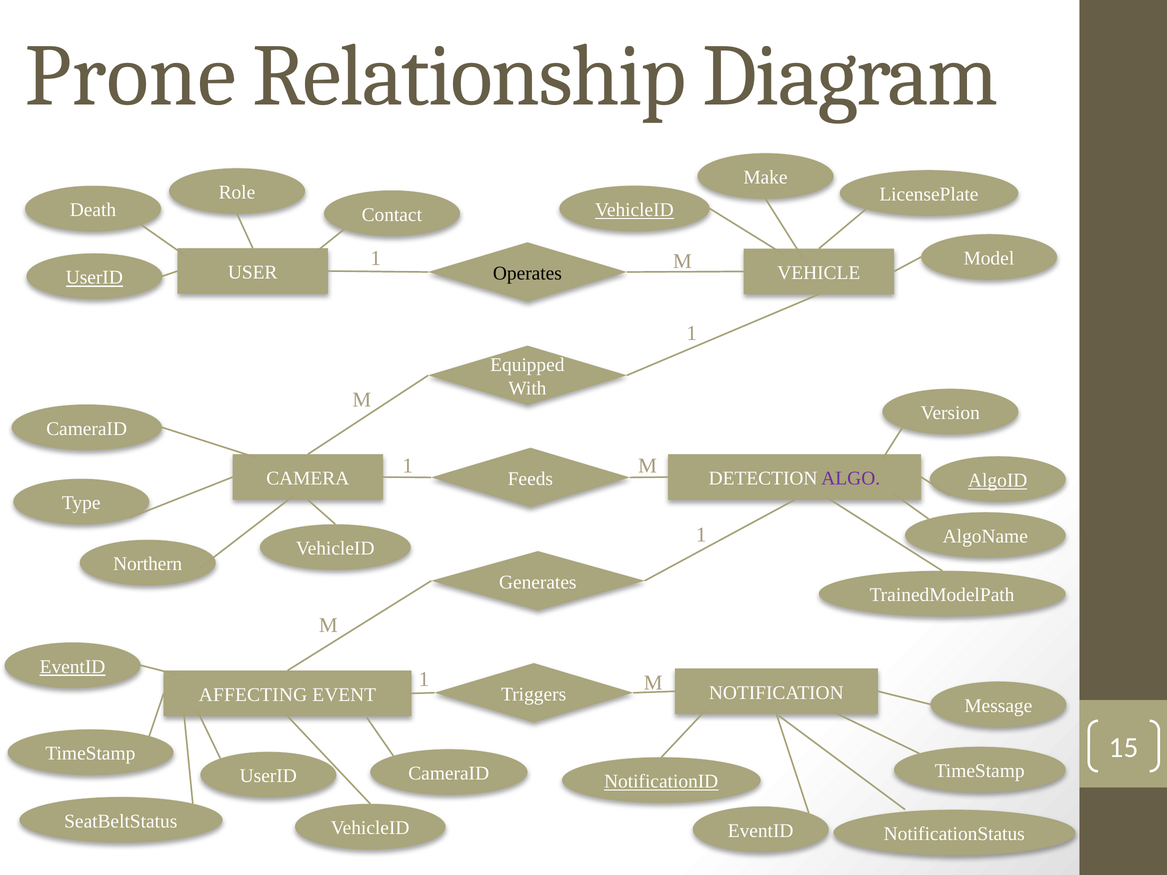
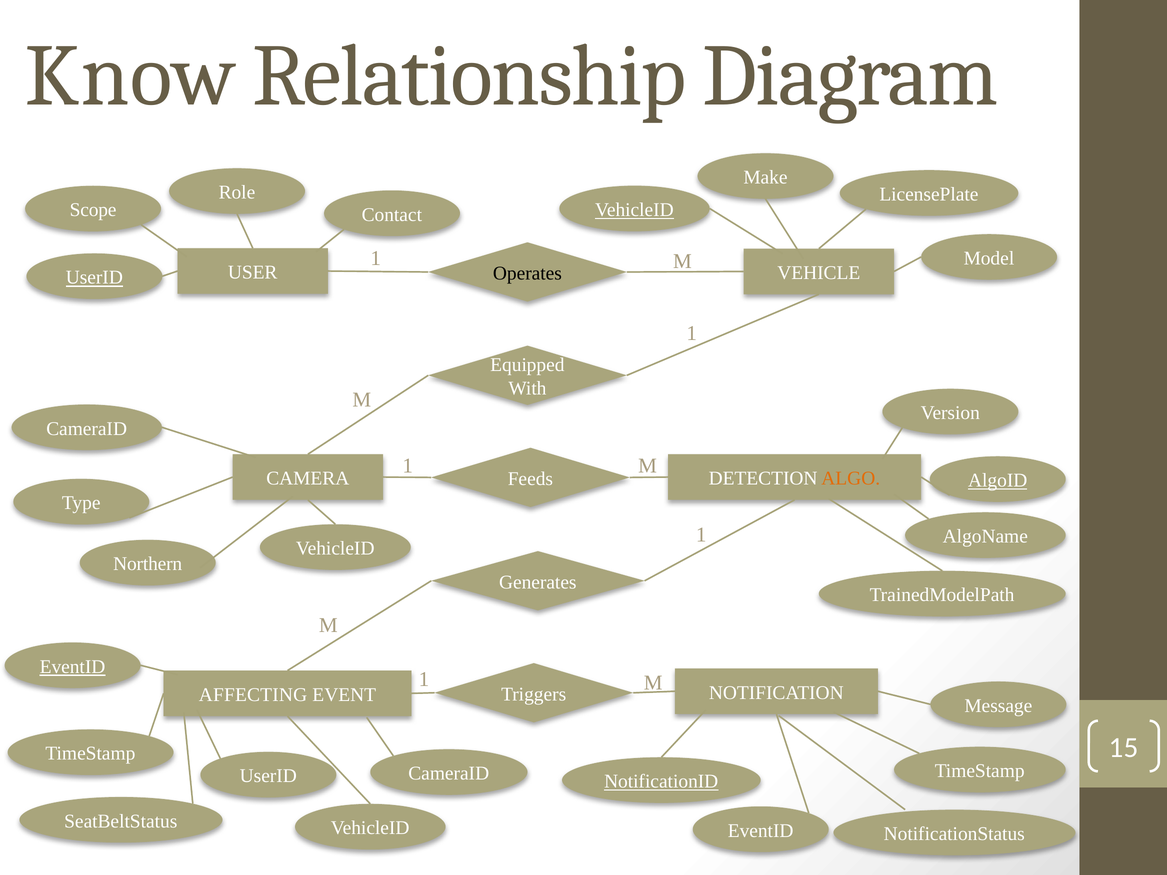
Prone: Prone -> Know (130, 76)
Death: Death -> Scope (93, 210)
ALGO colour: purple -> orange (851, 479)
